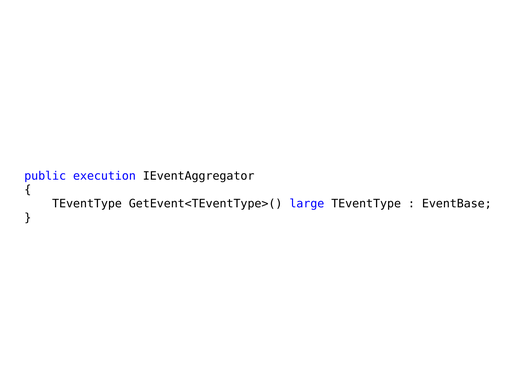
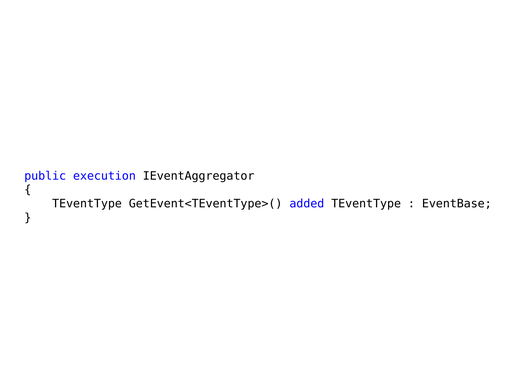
large: large -> added (307, 204)
